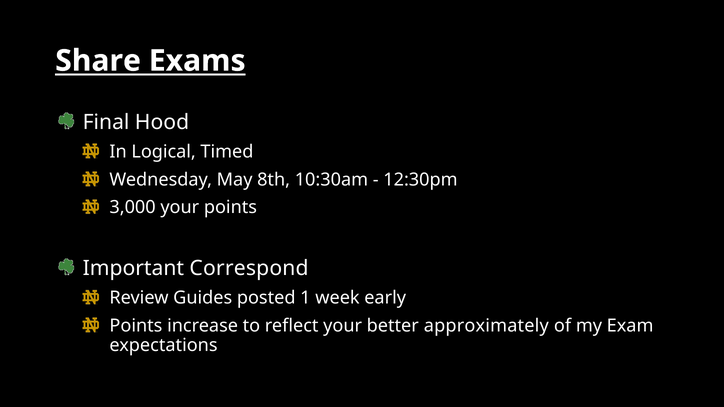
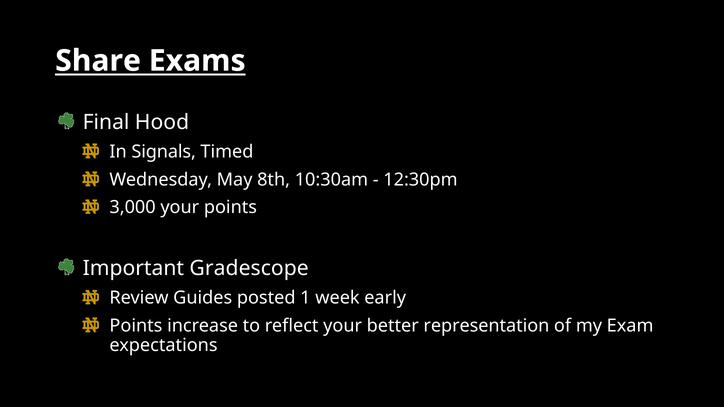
Logical: Logical -> Signals (164, 152)
Correspond: Correspond -> Gradescope (249, 269)
approximately: approximately -> representation (486, 326)
